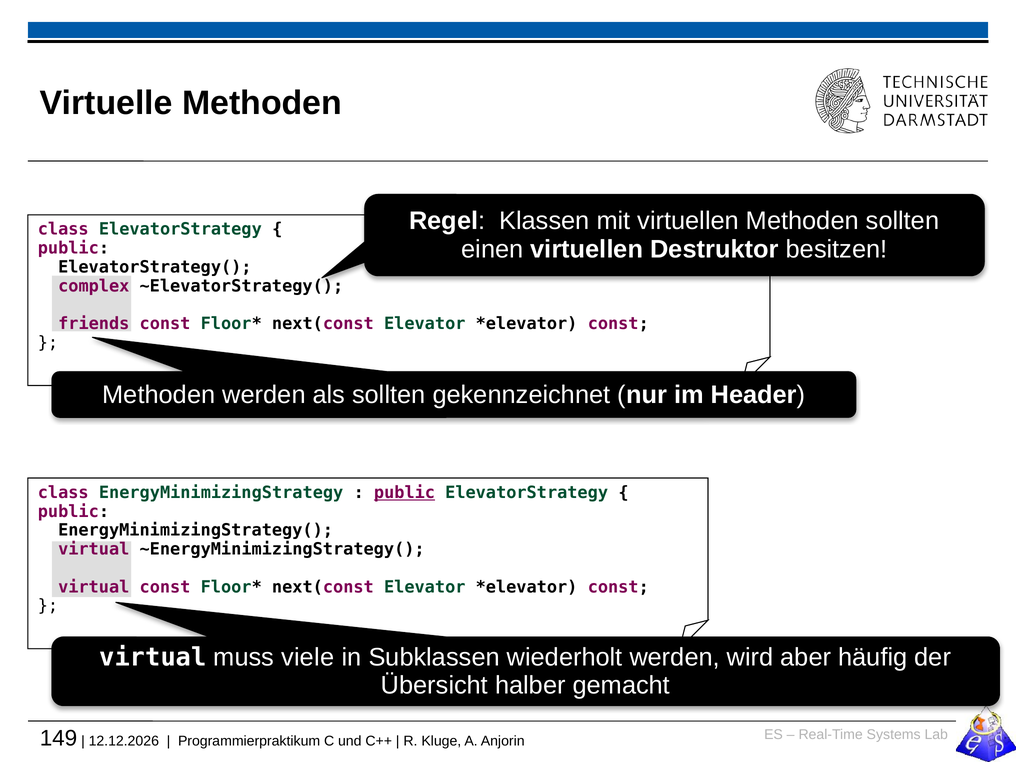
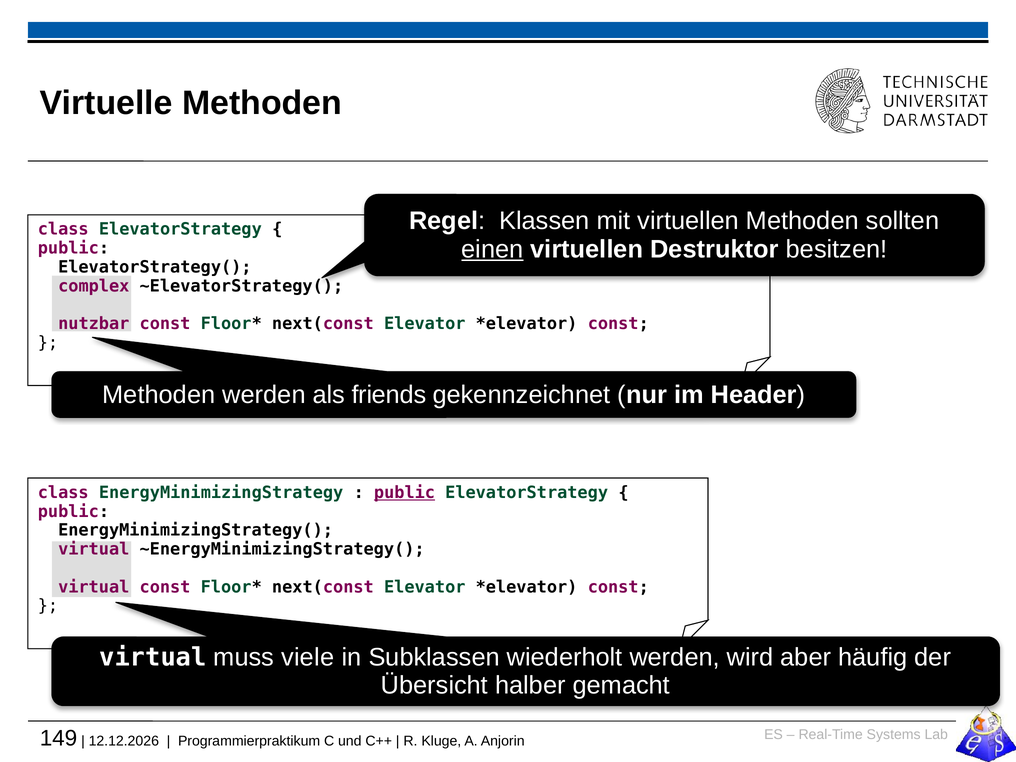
einen underline: none -> present (492, 249)
friends: friends -> nutzbar (94, 324)
als sollten: sollten -> friends (389, 395)
